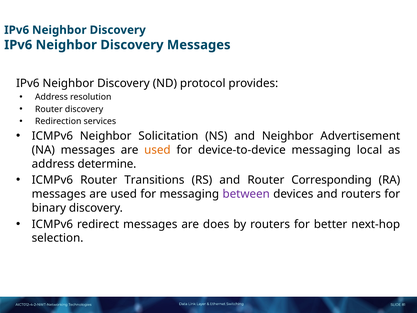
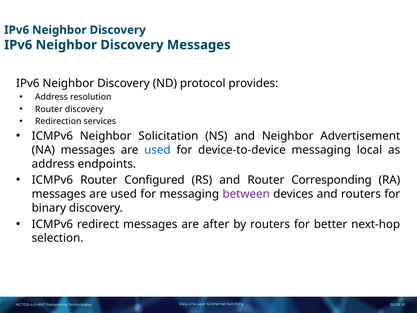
used colour: orange -> blue (157, 150)
determine: determine -> endpoints (107, 164)
Transitions: Transitions -> Configured (154, 180)
does: does -> after (216, 224)
